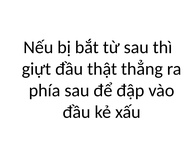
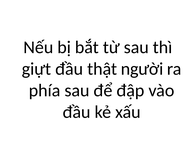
thẳng: thẳng -> người (142, 69)
